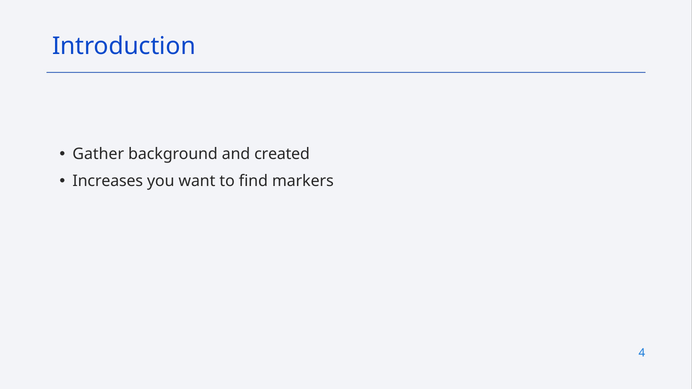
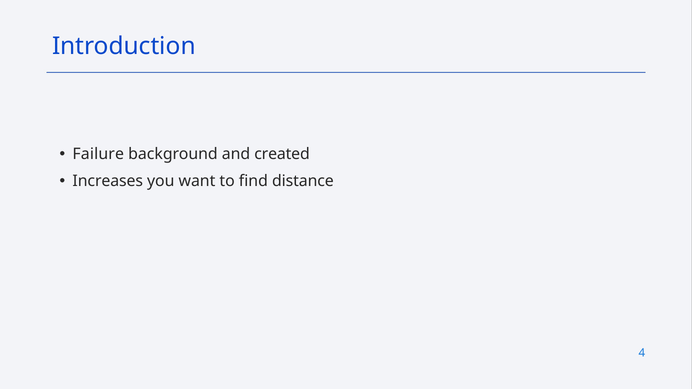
Gather: Gather -> Failure (98, 154)
markers: markers -> distance (303, 181)
